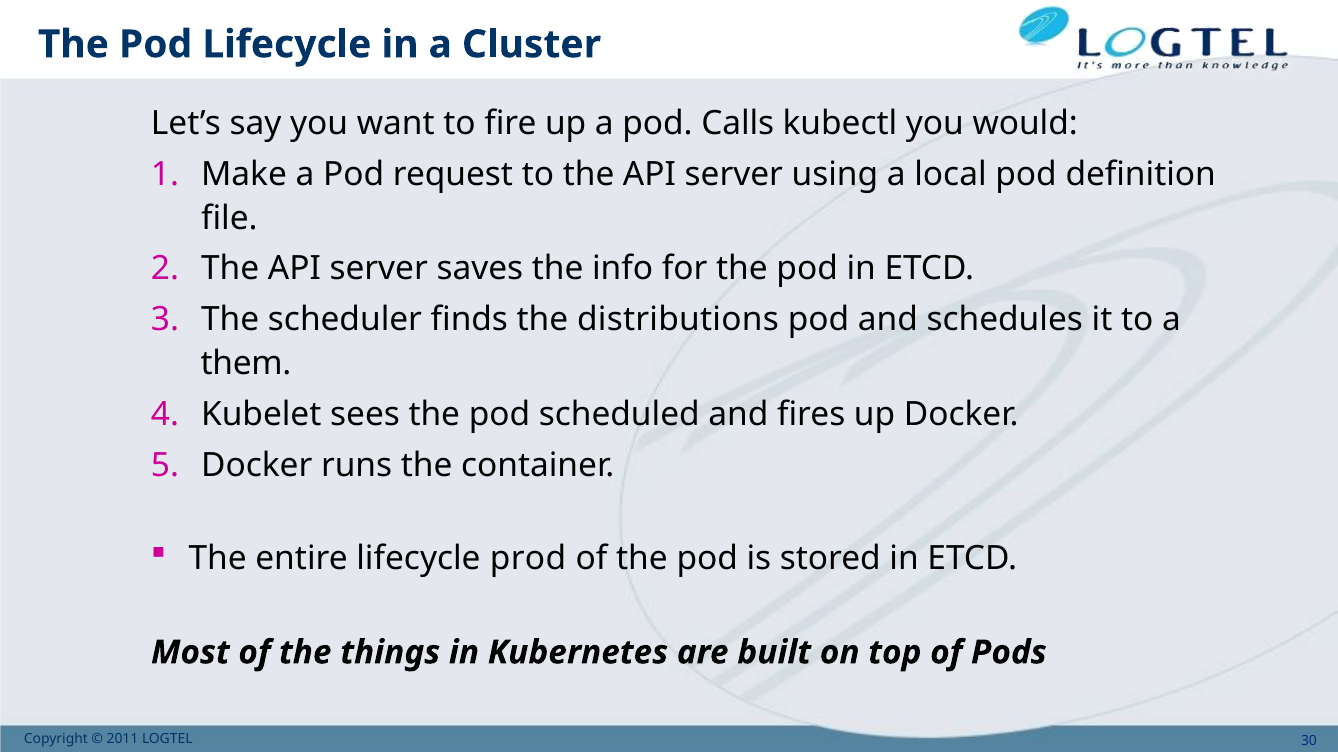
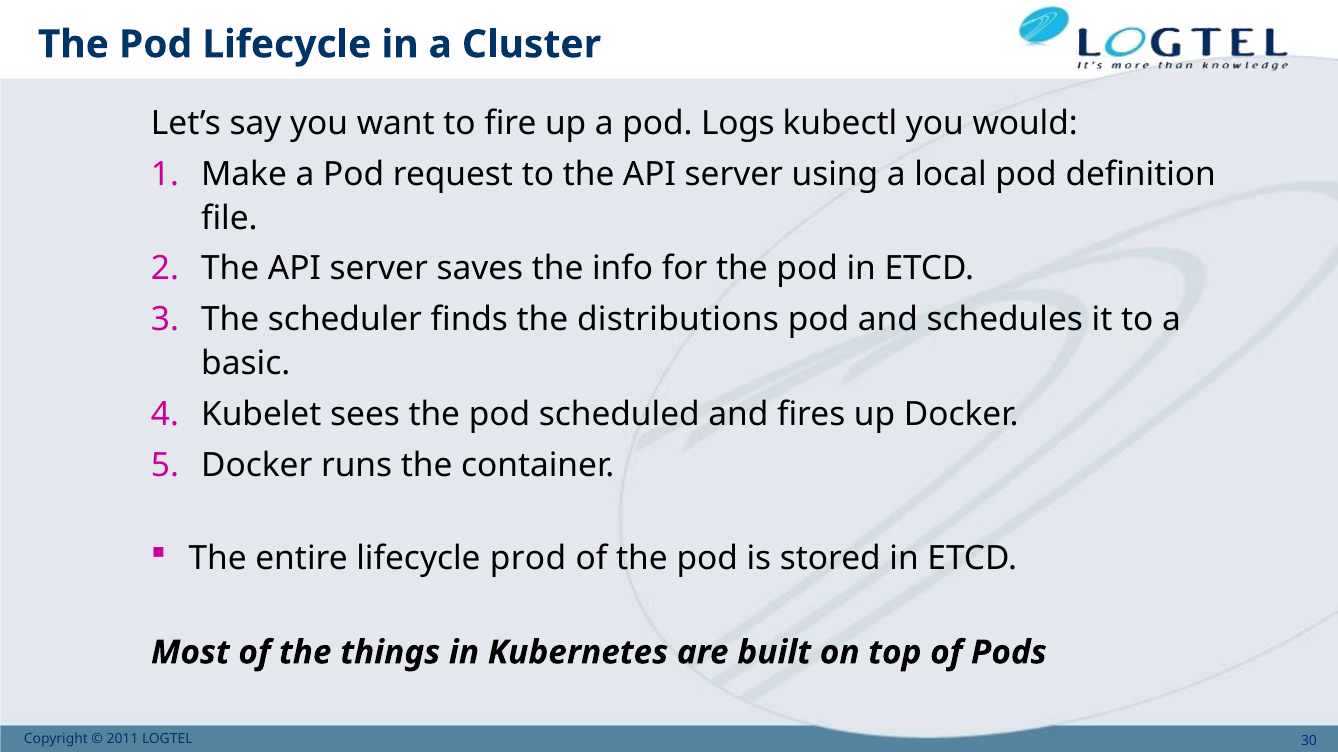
Calls: Calls -> Logs (738, 123)
them: them -> basic (246, 364)
